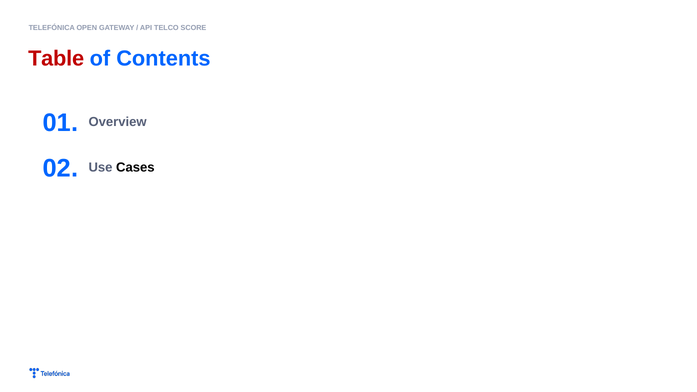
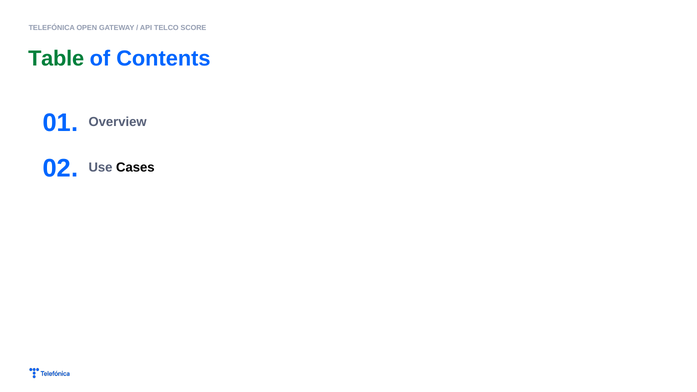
Table colour: red -> green (56, 59)
